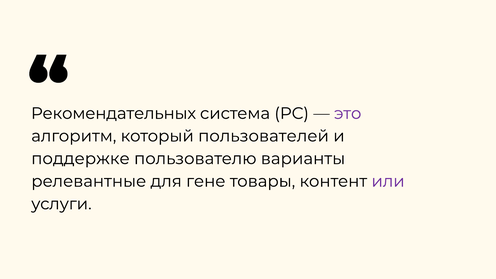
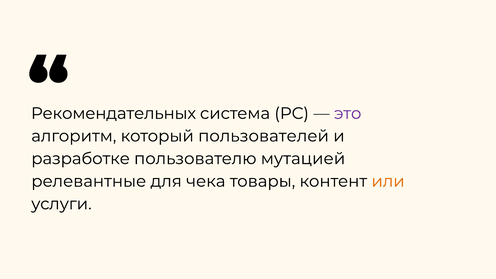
поддержке: поддержке -> разработке (81, 159)
варианты: варианты -> мутацией (303, 159)
гене: гене -> чека (206, 181)
или colour: purple -> orange (388, 181)
